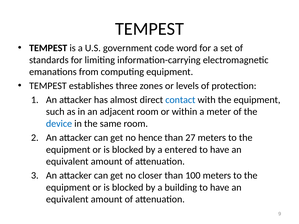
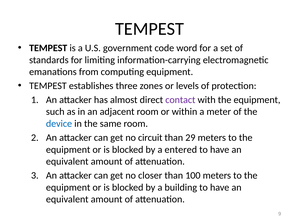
contact colour: blue -> purple (180, 100)
hence: hence -> circuit (150, 138)
27: 27 -> 29 (190, 138)
